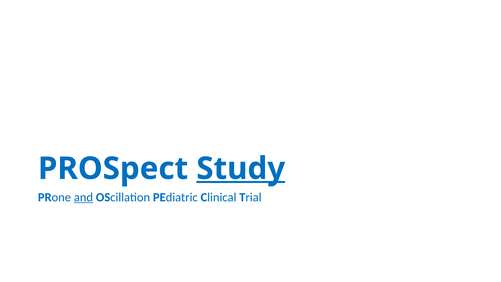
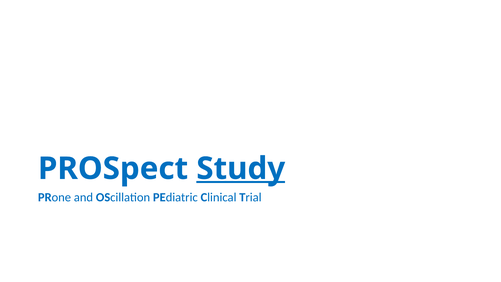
and underline: present -> none (83, 197)
